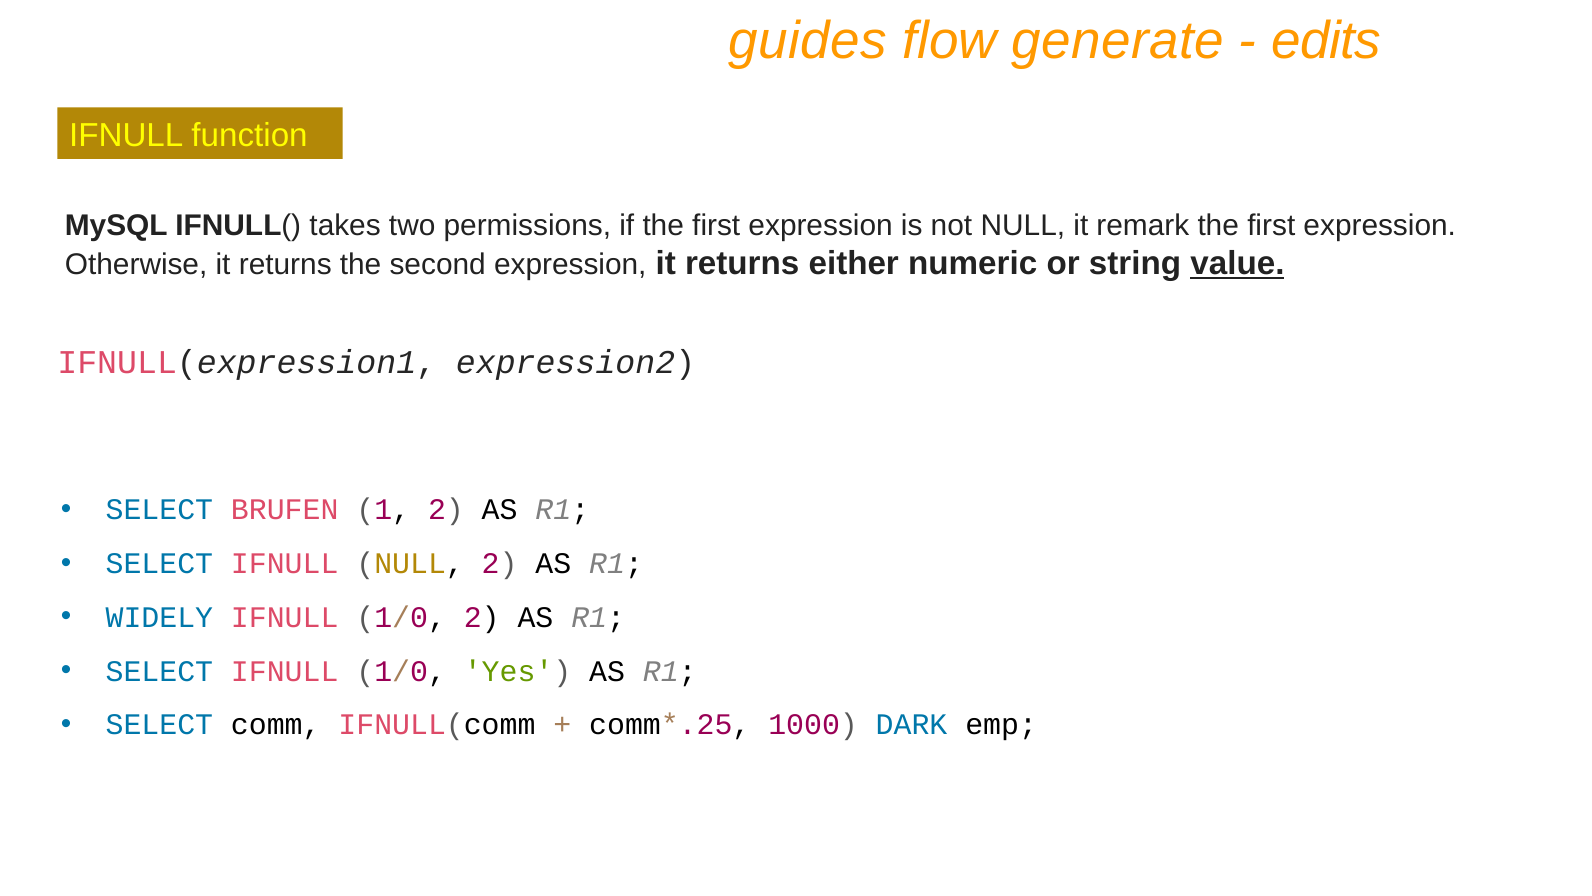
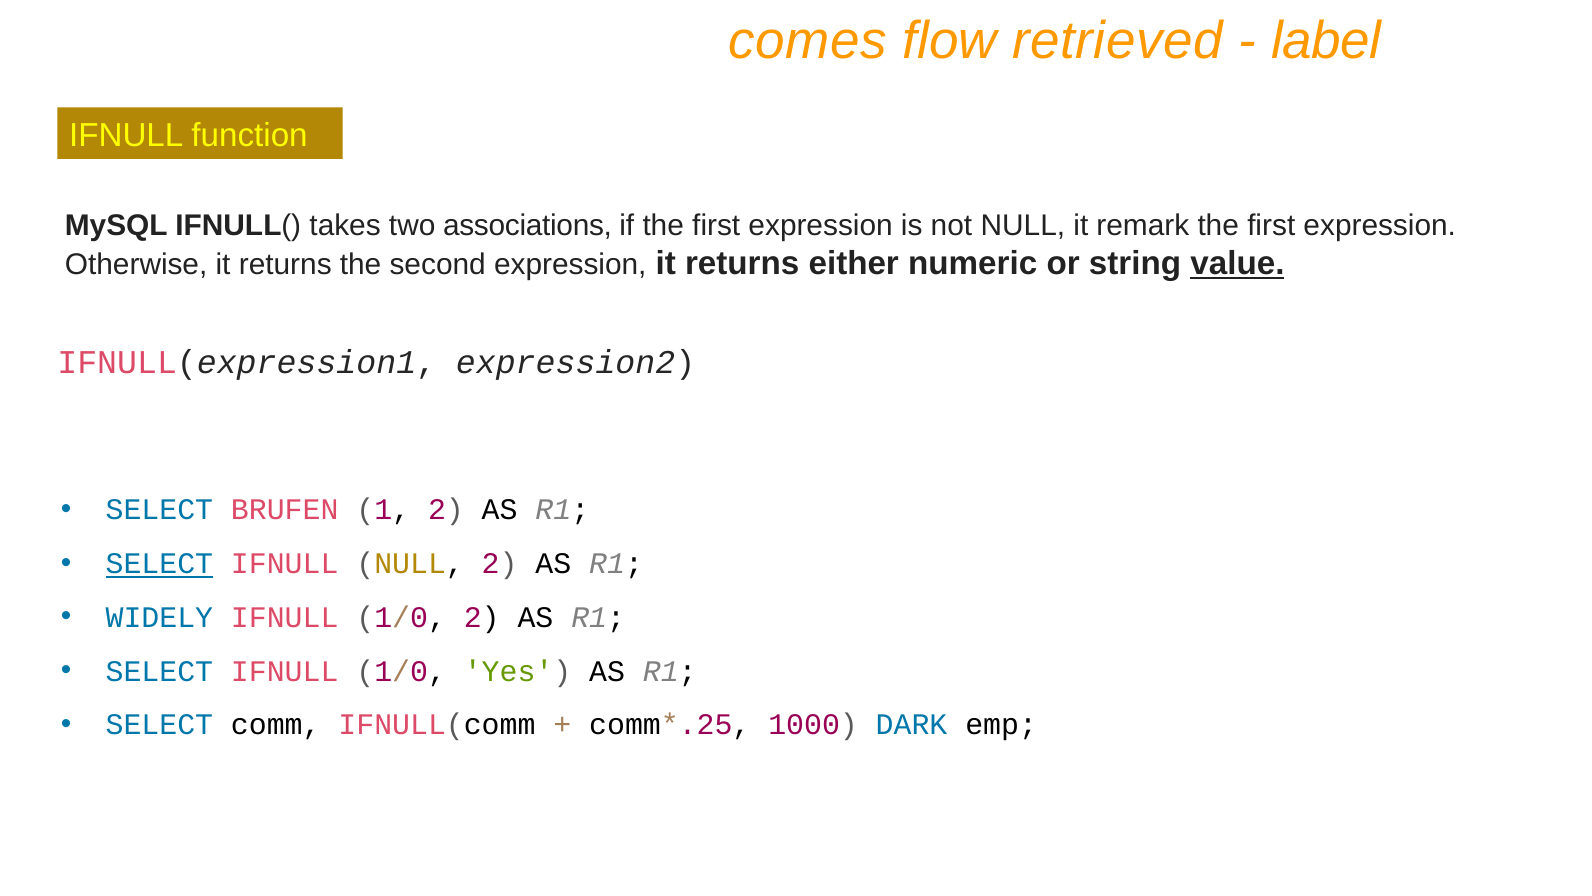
guides: guides -> comes (808, 41)
generate: generate -> retrieved (1118, 41)
edits: edits -> label (1326, 41)
permissions: permissions -> associations (528, 225)
SELECT underline: none -> present (159, 563)
